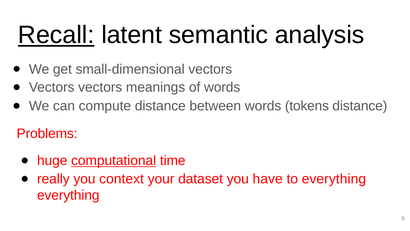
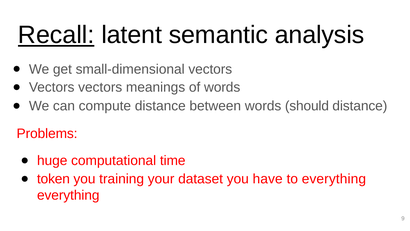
tokens: tokens -> should (307, 106)
computational underline: present -> none (114, 161)
really: really -> token (53, 179)
context: context -> training (122, 179)
